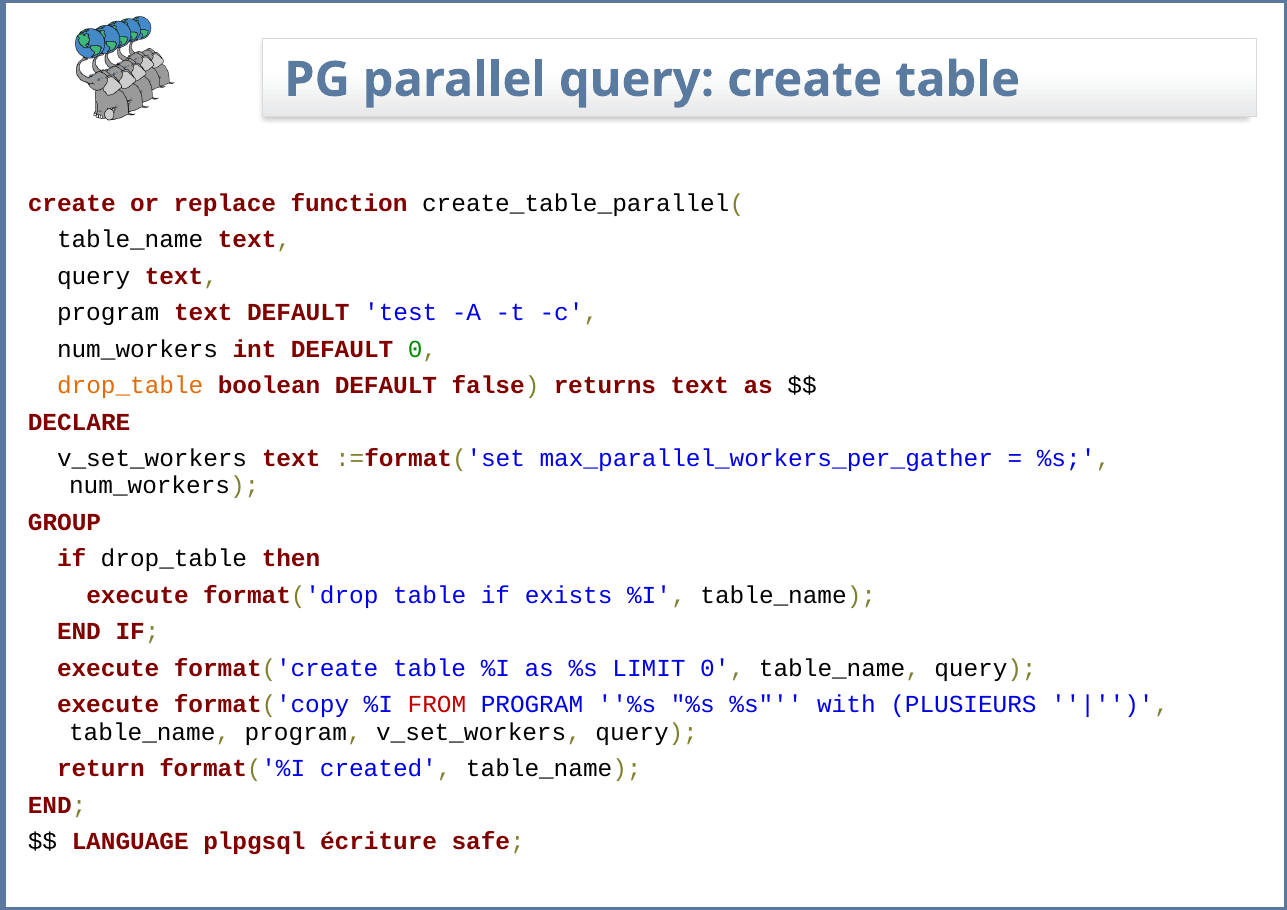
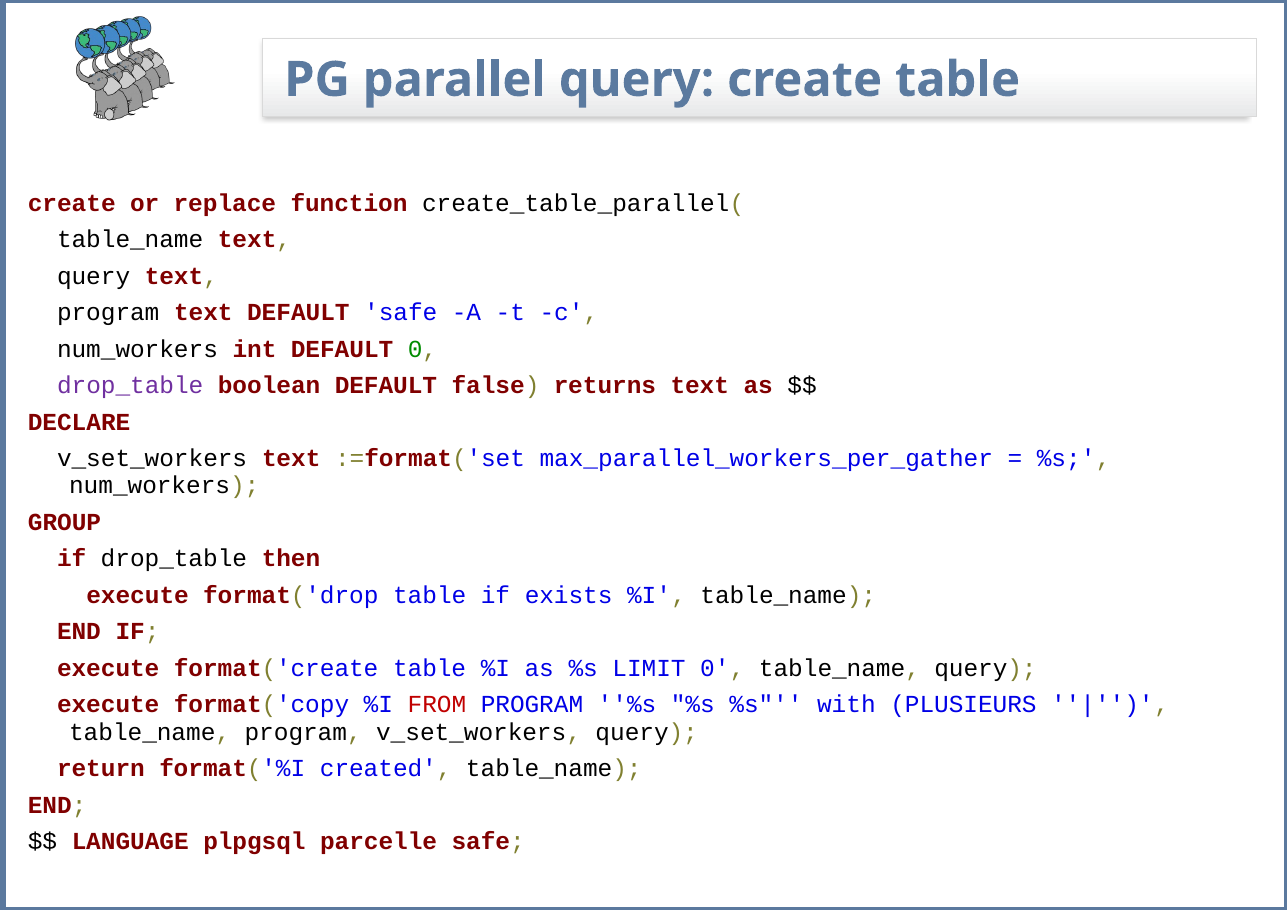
DEFAULT test: test -> safe (401, 313)
drop_table colour: orange -> purple (130, 386)
écriture: écriture -> parcelle (379, 841)
